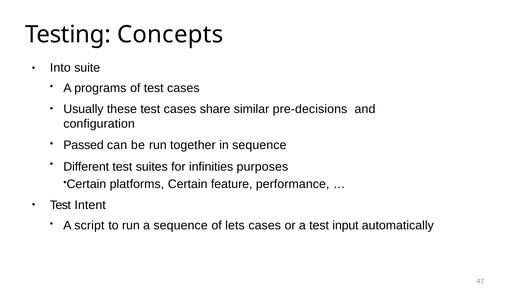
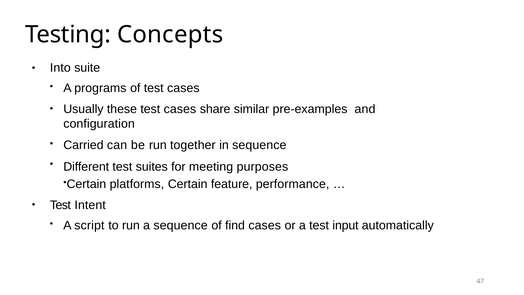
pre-decisions: pre-decisions -> pre-examples (310, 109)
Passed: Passed -> Carried (83, 145)
infinities: infinities -> meeting (211, 166)
lets: lets -> find (235, 225)
